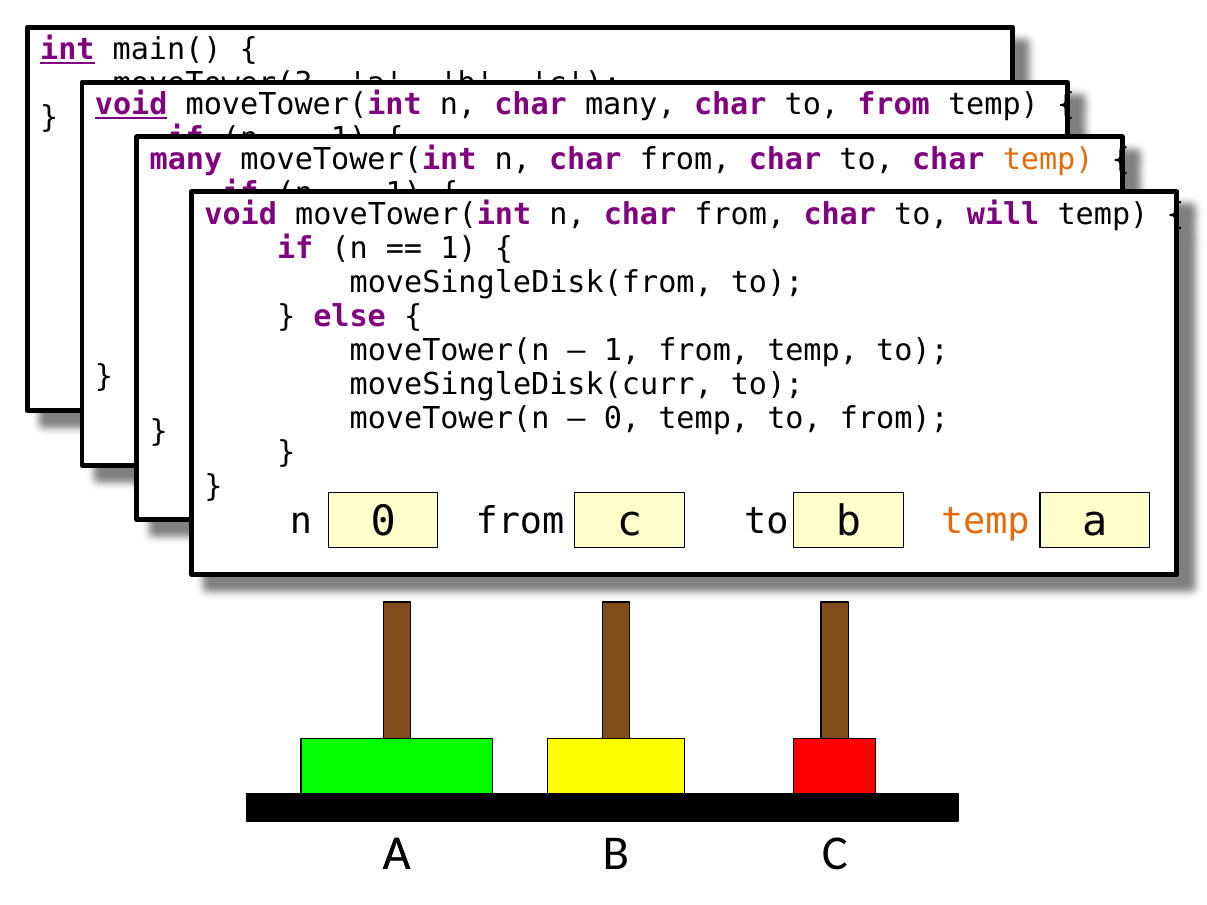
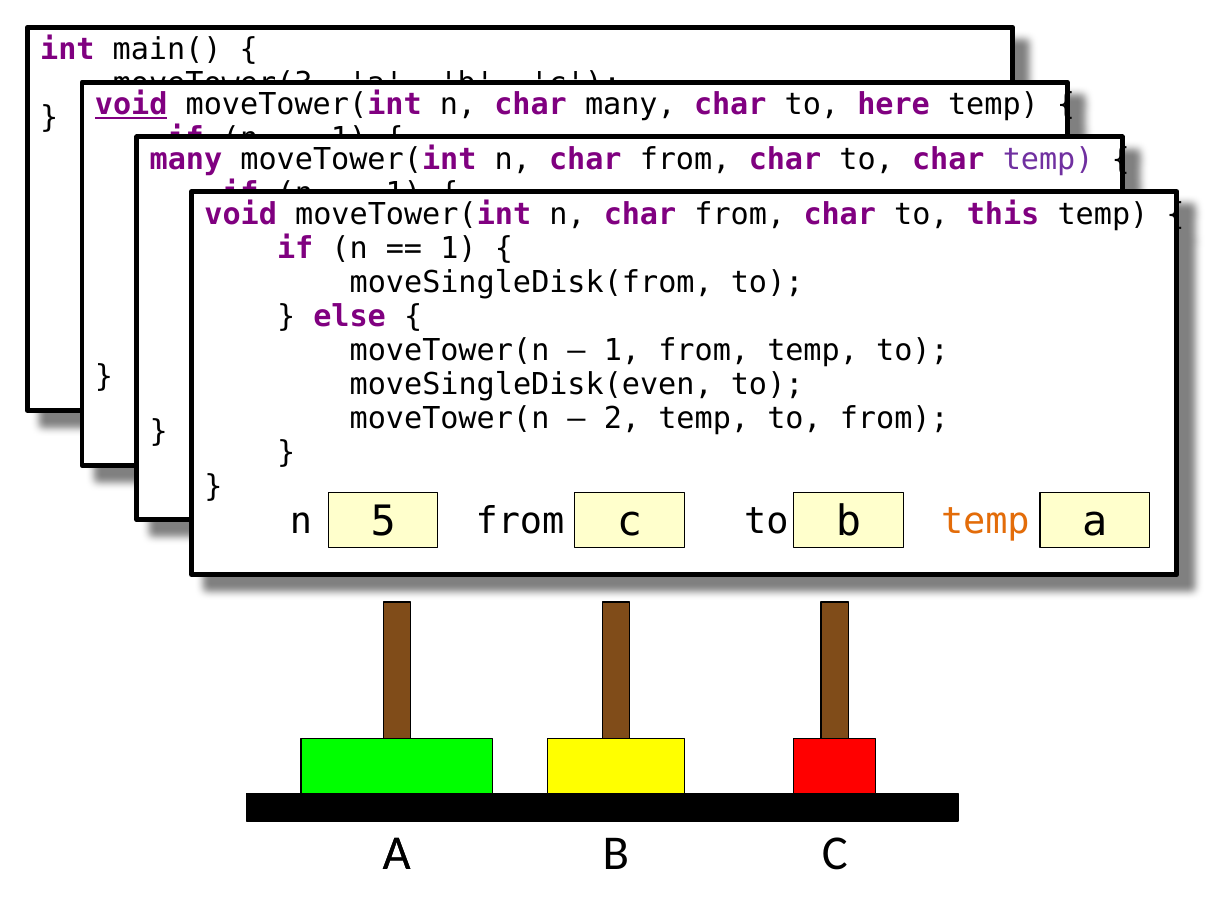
int underline: present -> none (67, 50)
char to from: from -> here (894, 105)
temp colour: orange -> purple (1048, 159)
will: will -> this (1003, 214)
moveSingleDisk(curr: moveSingleDisk(curr -> moveSingleDisk(even (531, 384)
0: 0 -> 2 (622, 418)
n 0: 0 -> 5 (383, 522)
